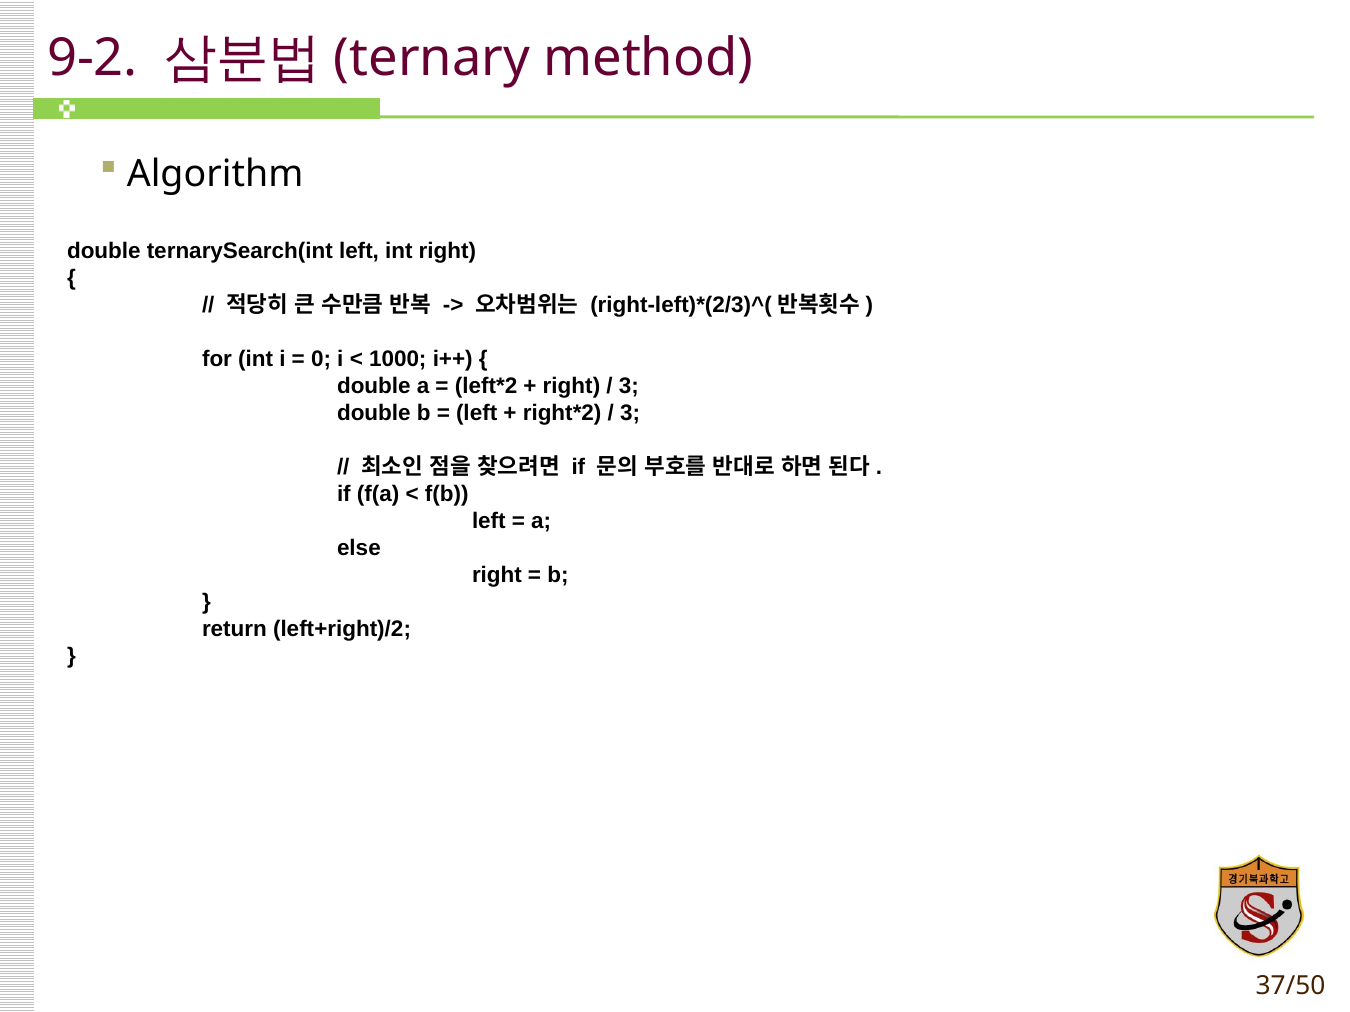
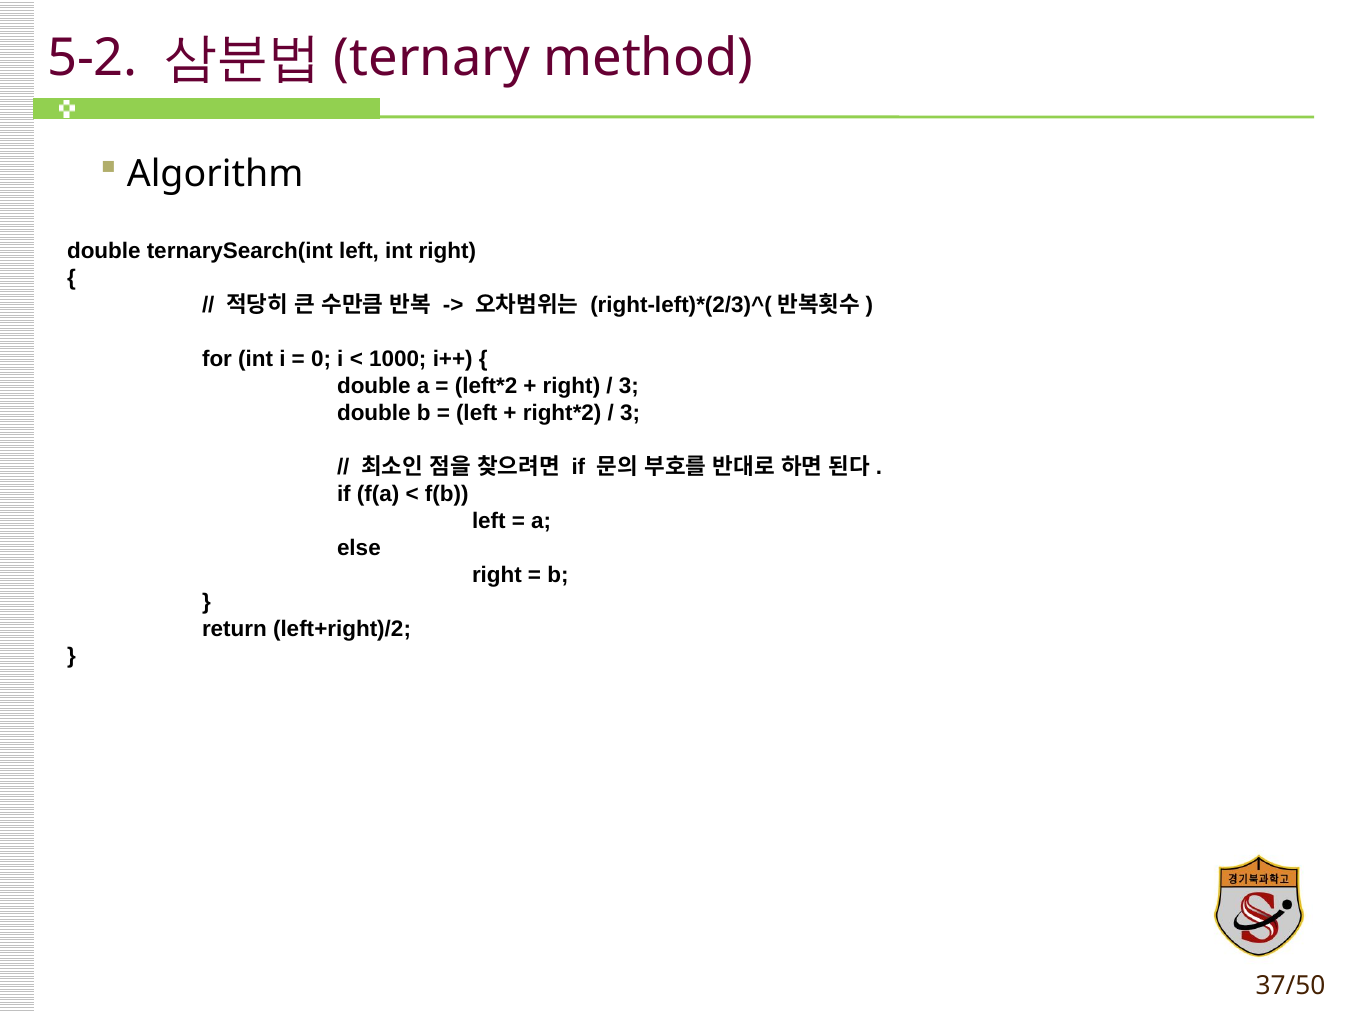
9-2: 9-2 -> 5-2 (92, 58)
